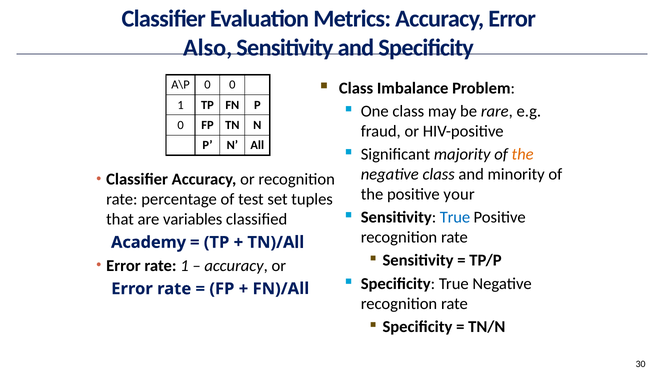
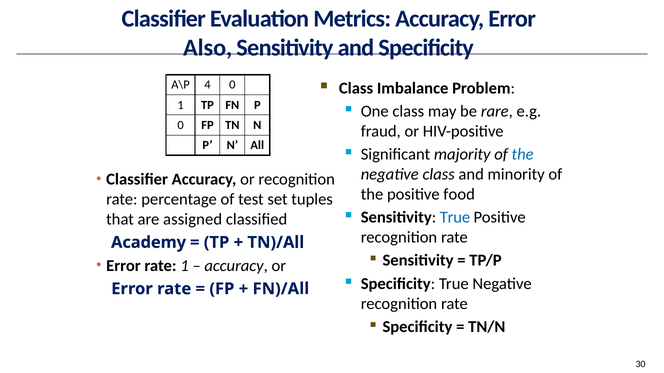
A\P 0: 0 -> 4 (207, 85)
the colour: orange -> blue (523, 155)
your: your -> food (459, 194)
variables: variables -> assigned (193, 219)
